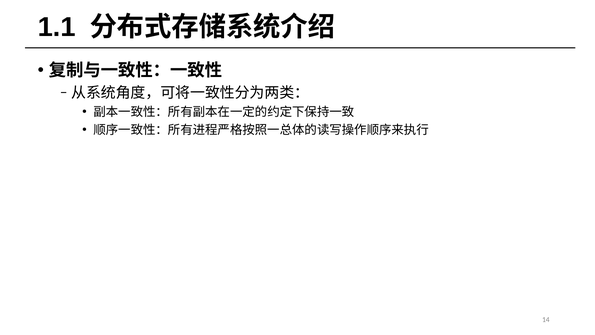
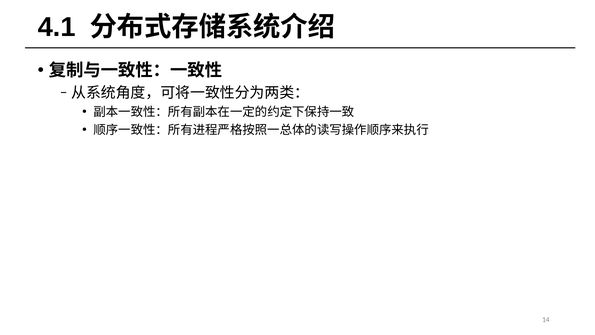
1.1: 1.1 -> 4.1 (57, 27)
